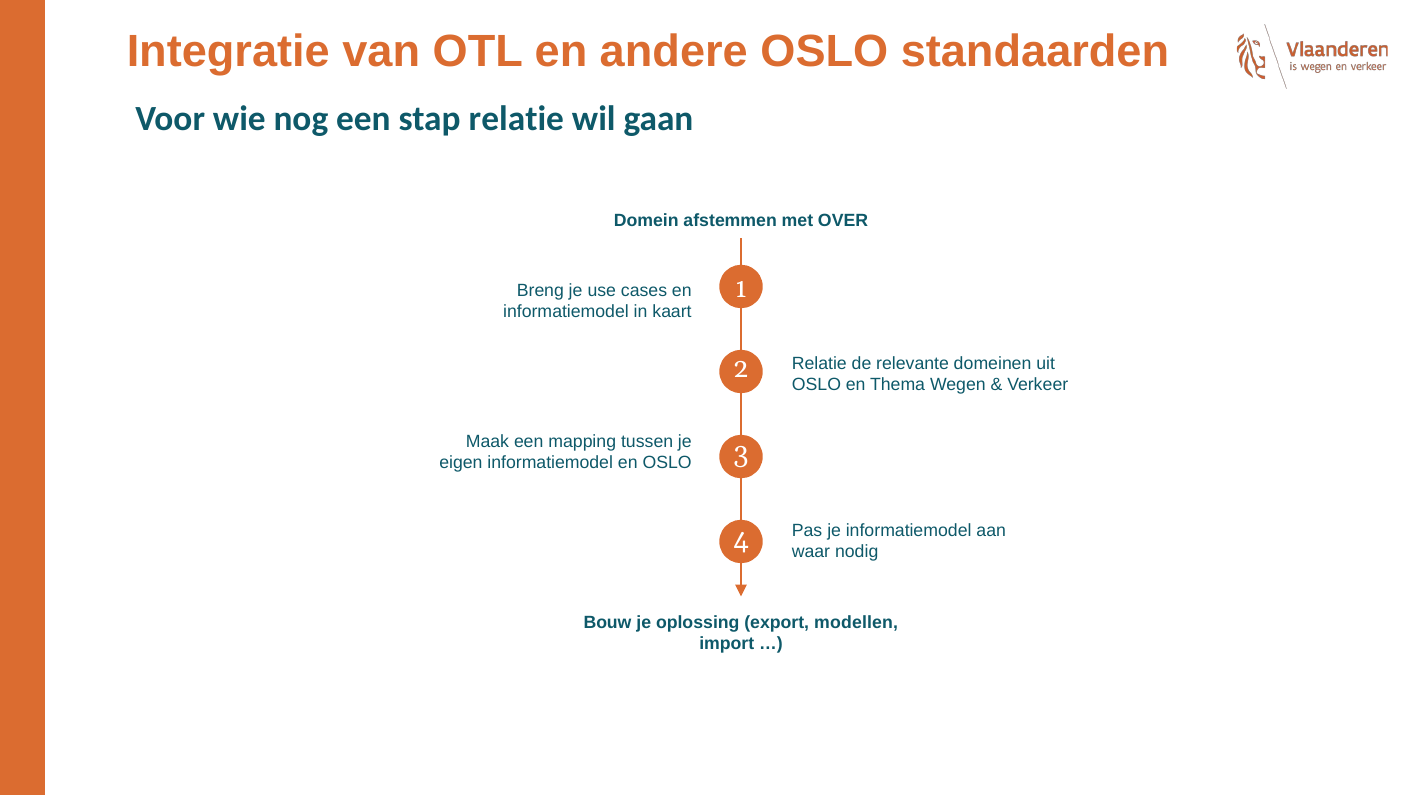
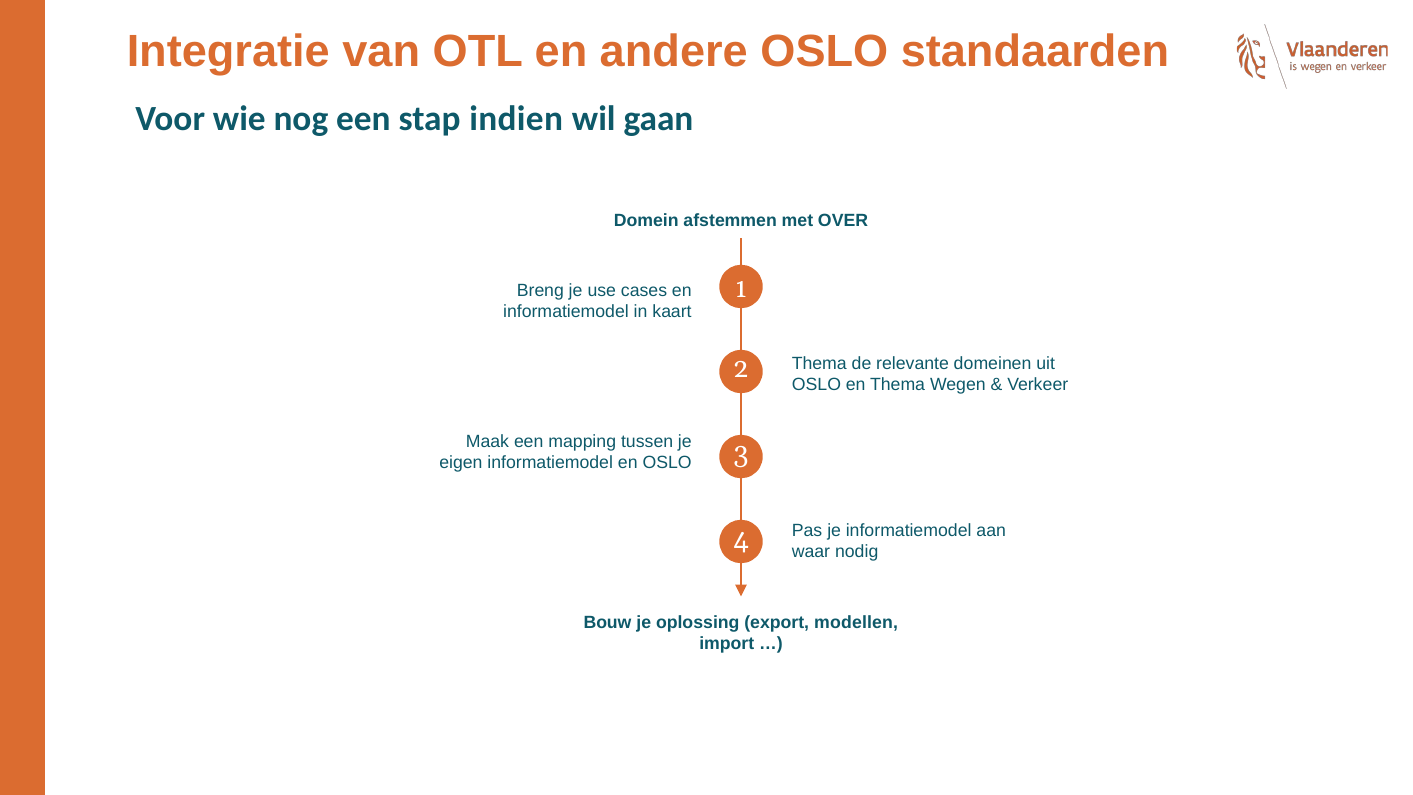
stap relatie: relatie -> indien (516, 118)
Relatie: Relatie -> Thema (819, 364)
